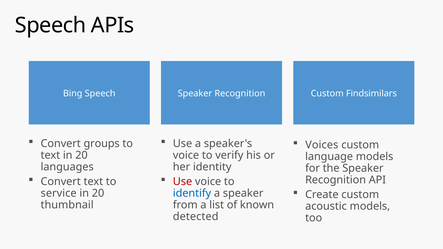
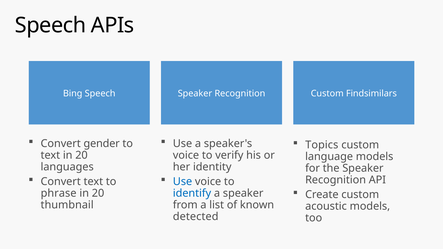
groups: groups -> gender (102, 144)
Voices: Voices -> Topics (322, 145)
Use colour: red -> blue (183, 182)
service: service -> phrase (59, 193)
